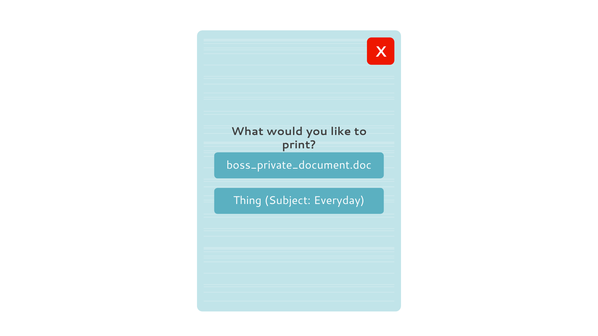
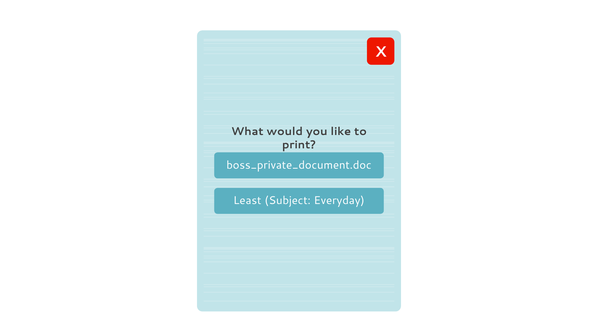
Thing: Thing -> Least (247, 201)
